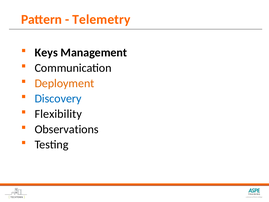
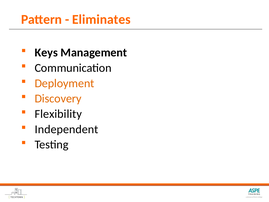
Telemetry: Telemetry -> Eliminates (101, 19)
Discovery colour: blue -> orange (58, 99)
Observations: Observations -> Independent (67, 129)
